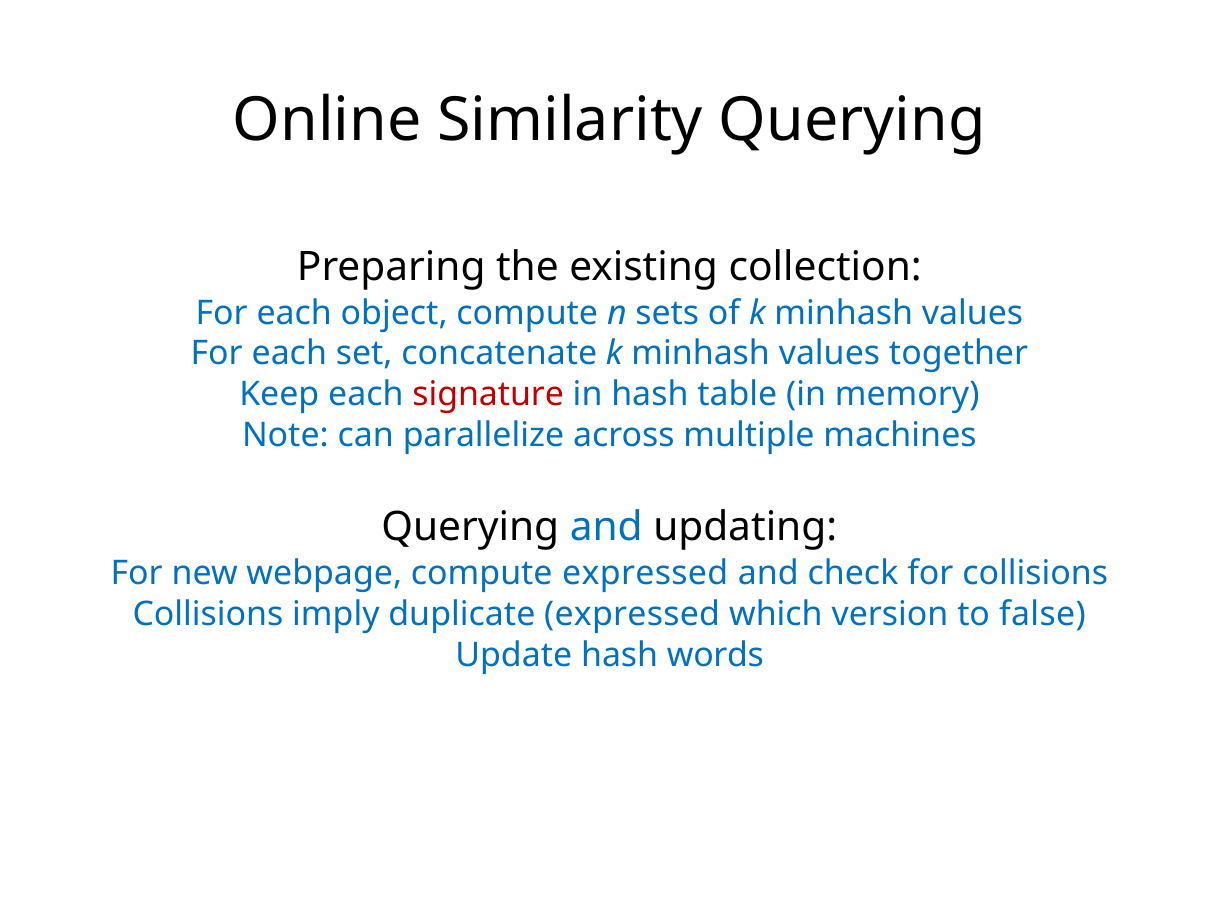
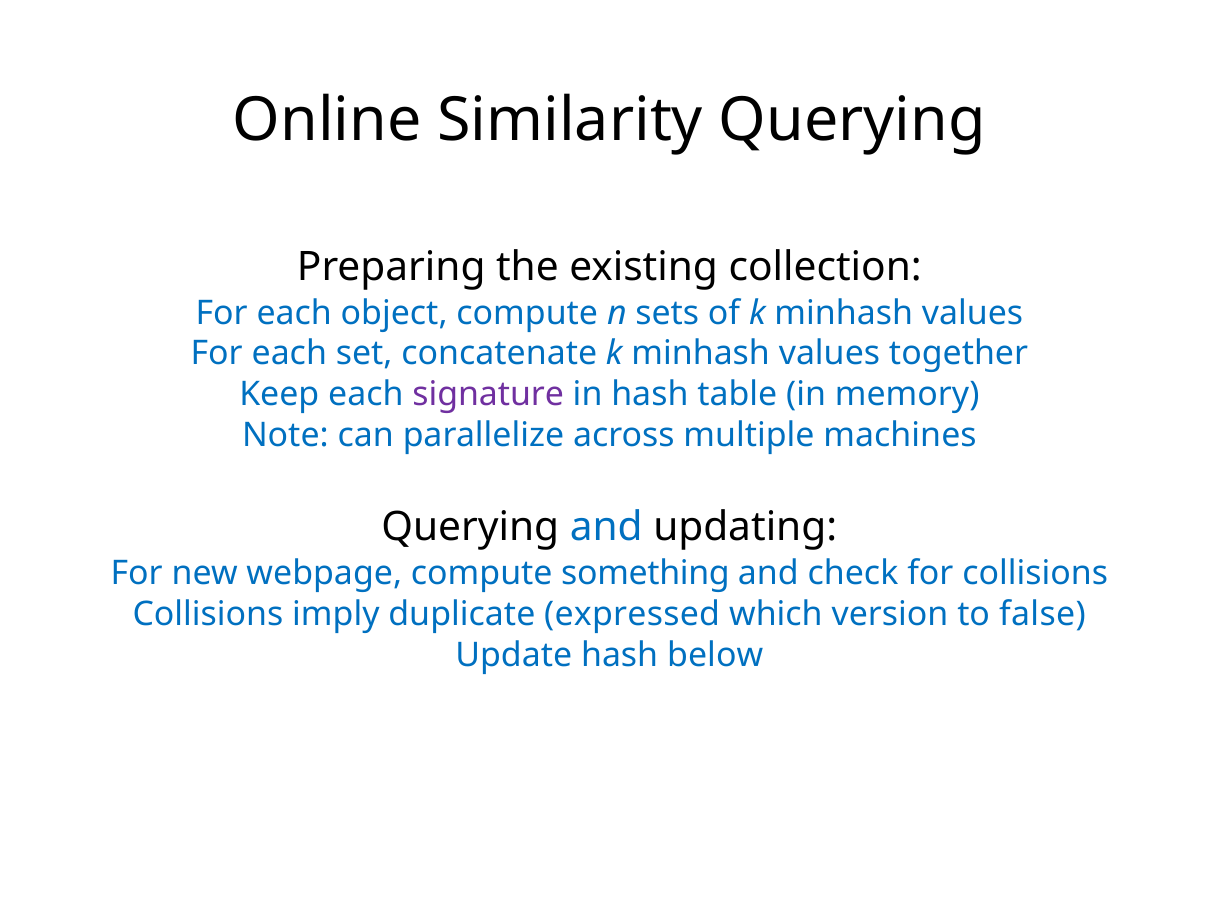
signature colour: red -> purple (488, 394)
compute expressed: expressed -> something (645, 574)
words: words -> below (715, 655)
